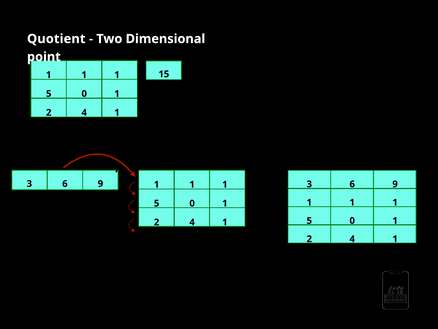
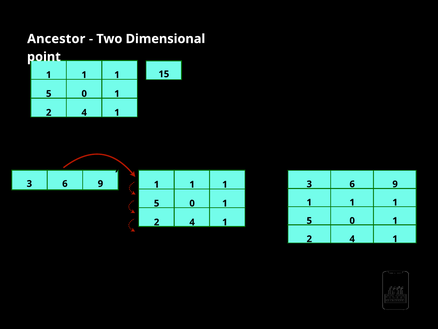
Quotient: Quotient -> Ancestor (56, 39)
